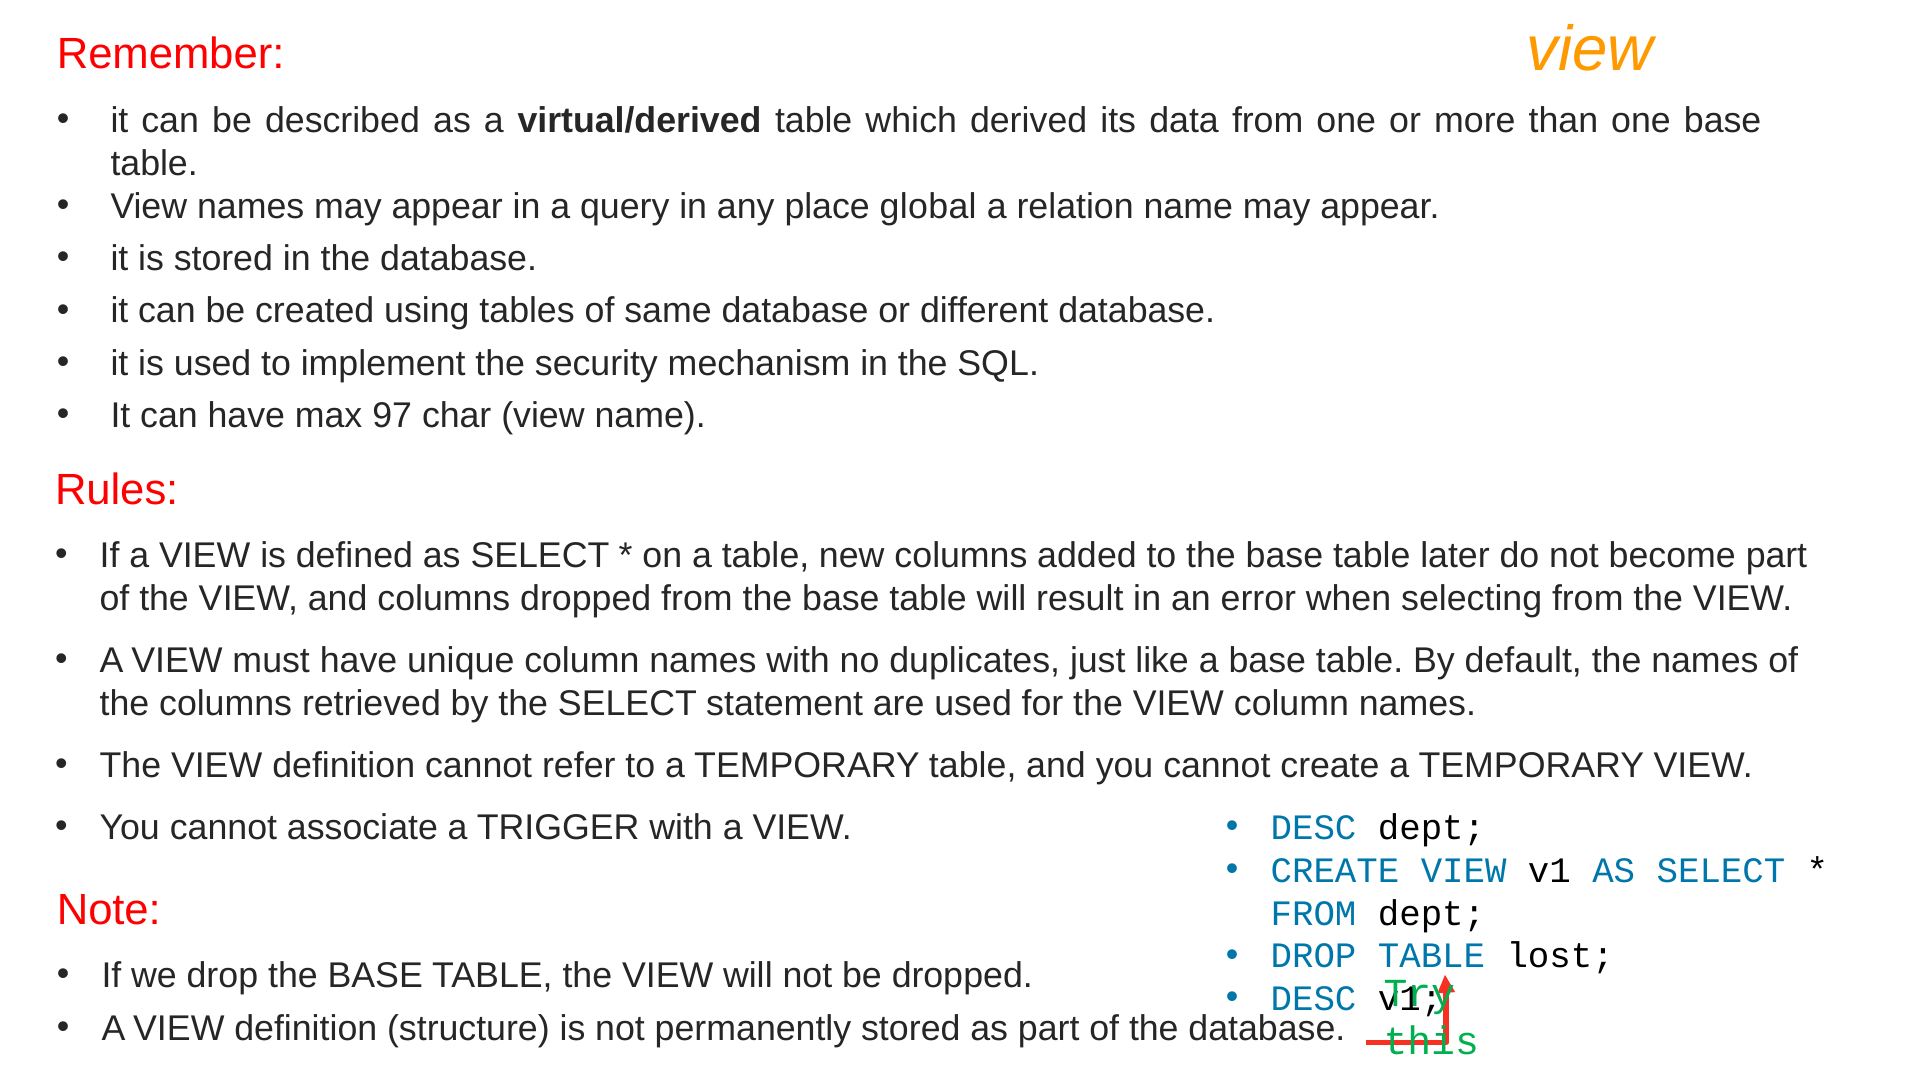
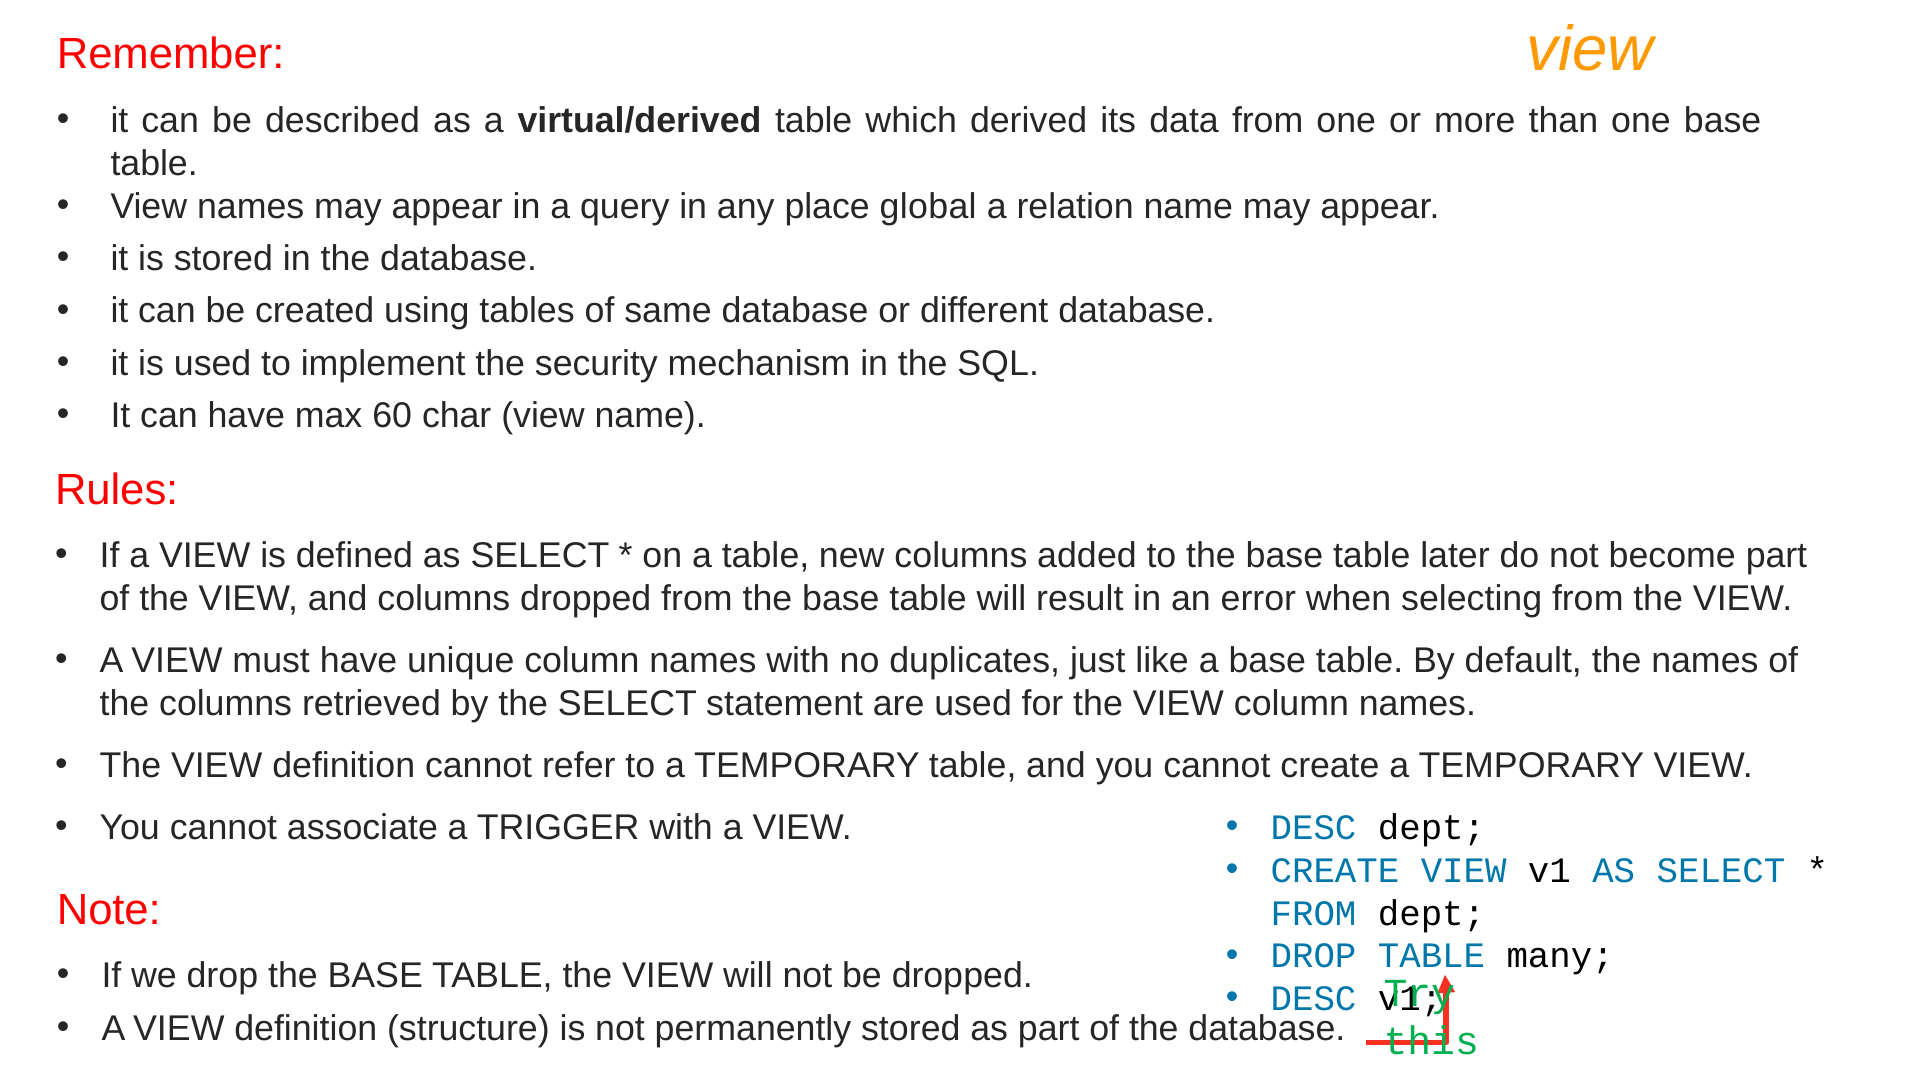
97: 97 -> 60 (392, 416)
lost: lost -> many (1560, 956)
